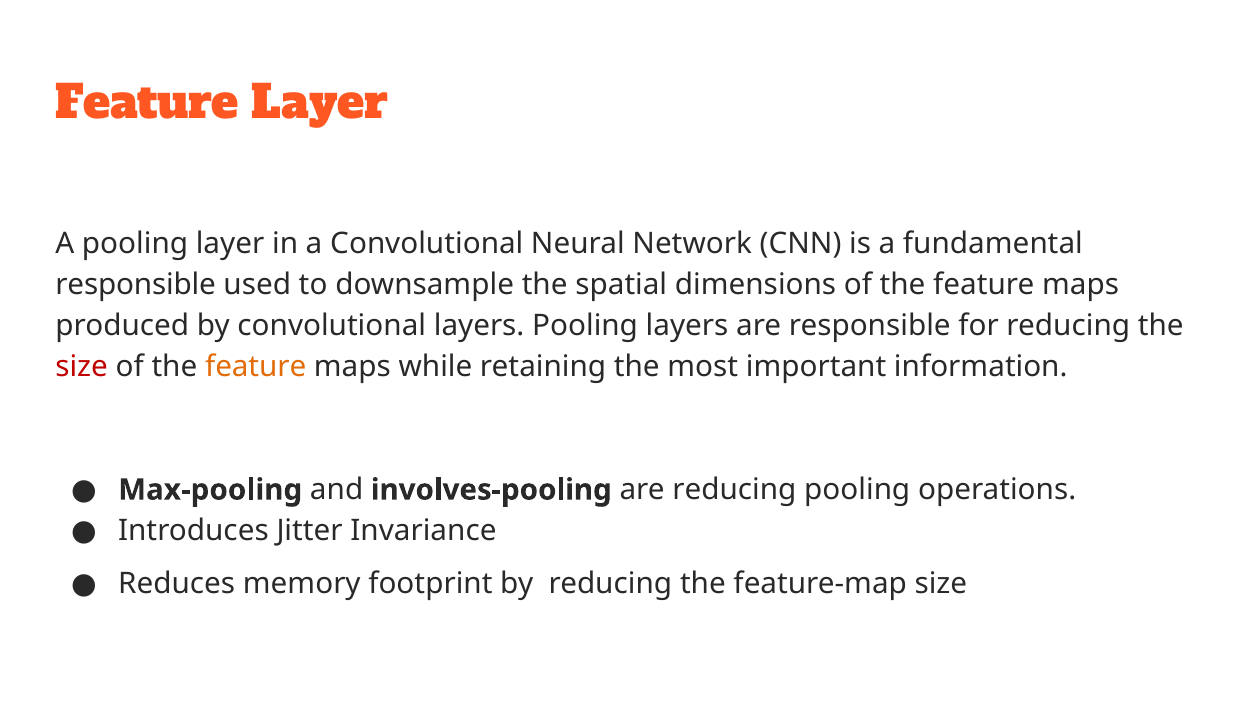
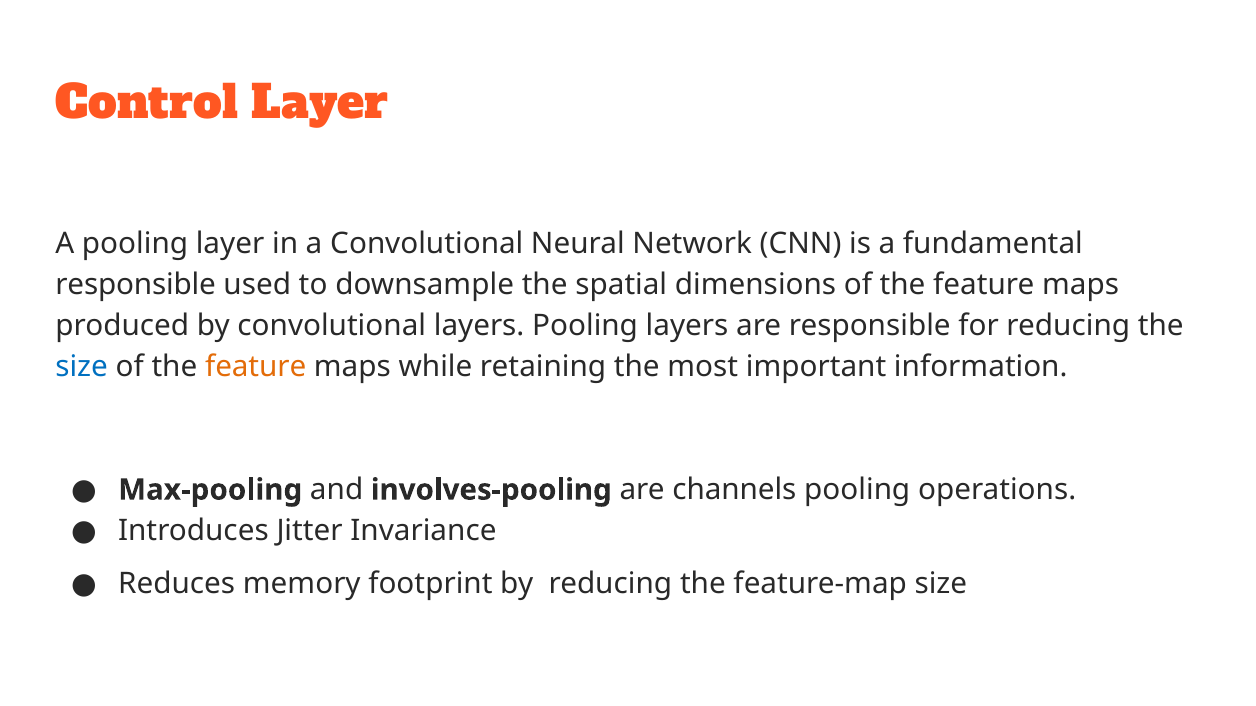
Feature: Feature -> Control (147, 104)
size colour: red -> blue (82, 367)
are reducing: reducing -> channels (734, 490)
